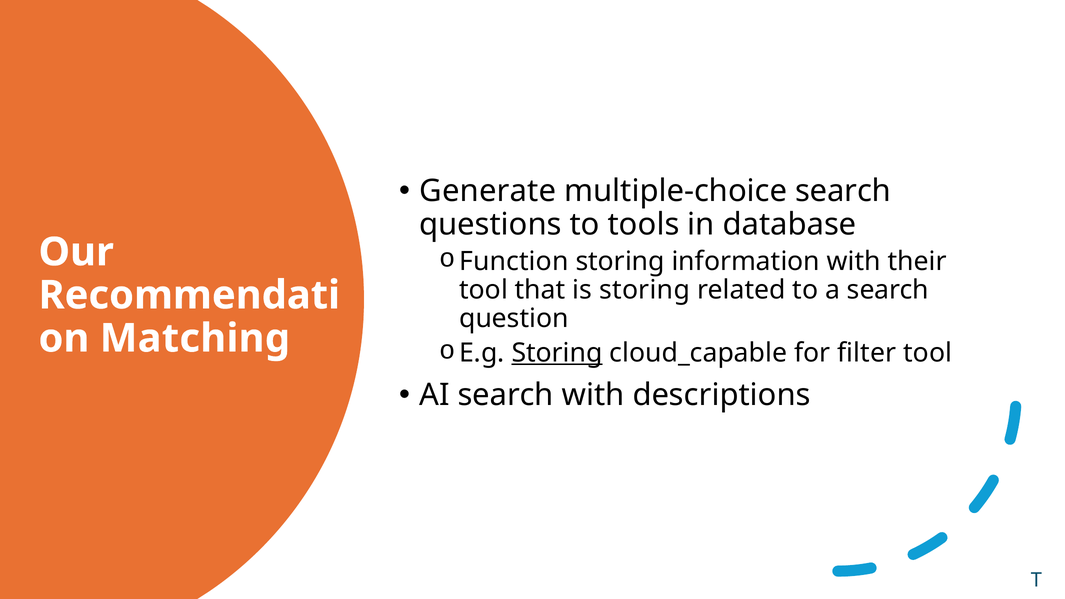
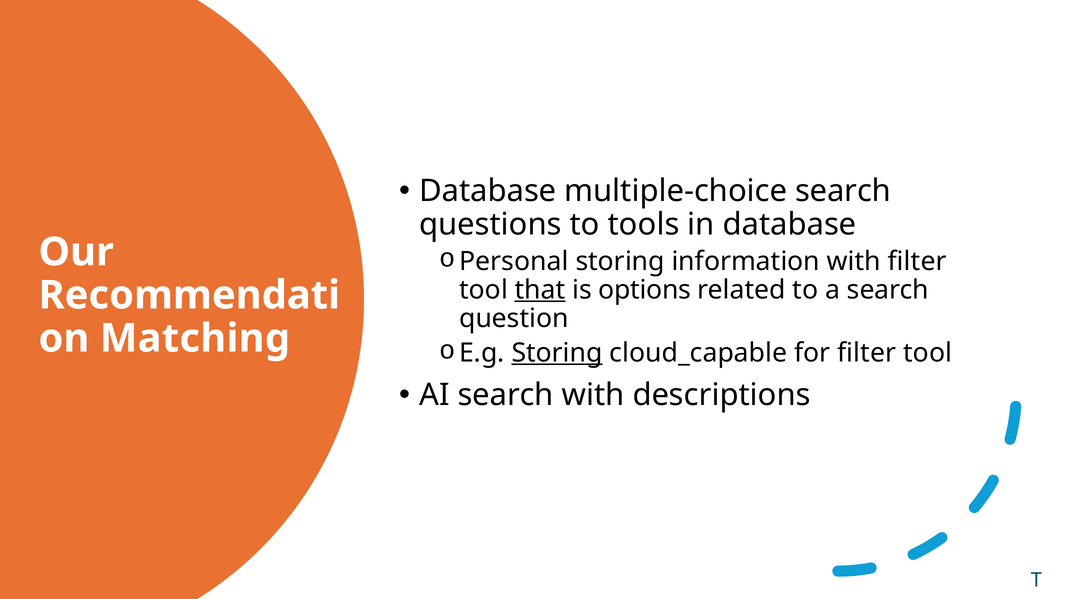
Generate: Generate -> Database (488, 191)
Function: Function -> Personal (514, 261)
with their: their -> filter (917, 261)
that underline: none -> present (540, 290)
is storing: storing -> options (645, 290)
